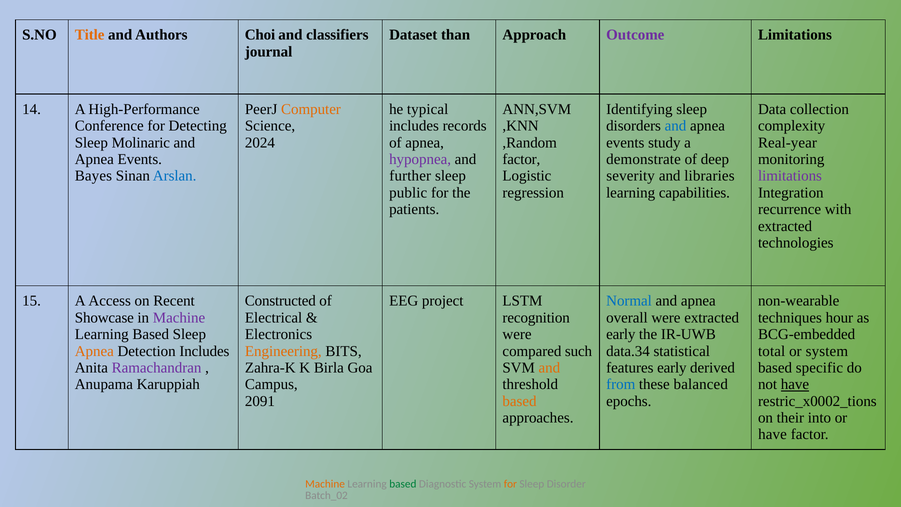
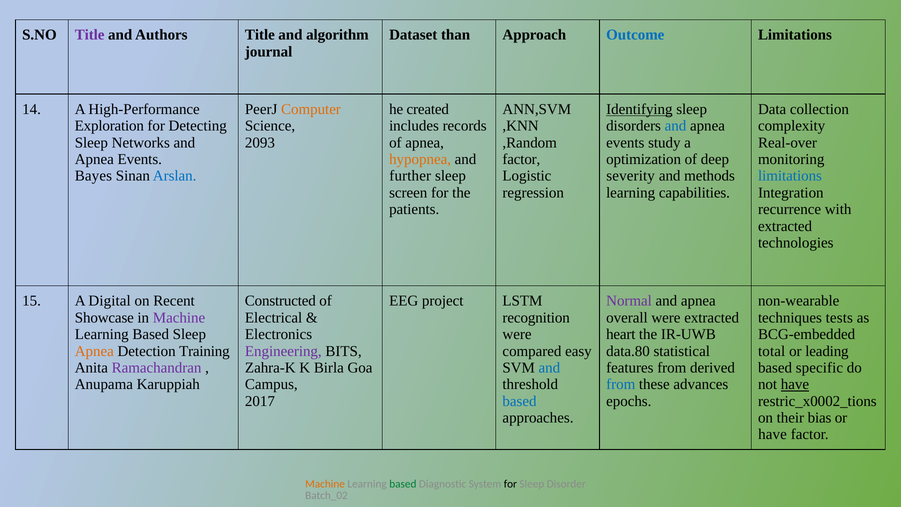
Title colour: orange -> purple (90, 35)
Authors Choi: Choi -> Title (260, 35)
classifiers: classifiers -> algorithm (337, 35)
Outcome colour: purple -> blue (635, 35)
typical: typical -> created (428, 109)
Identifying underline: none -> present (639, 109)
Conference: Conference -> Exploration (109, 126)
Molinaric: Molinaric -> Networks (141, 143)
2024: 2024 -> 2093 (260, 143)
Real-year: Real-year -> Real-over (788, 143)
hypopnea colour: purple -> orange (420, 159)
demonstrate: demonstrate -> optimization (644, 159)
libraries: libraries -> methods (710, 176)
limitations colour: purple -> blue (790, 176)
public: public -> screen (408, 193)
Access: Access -> Digital (110, 301)
Normal colour: blue -> purple (629, 301)
hour: hour -> tests (839, 318)
early: early -> heart (621, 334)
Detection Includes: Includes -> Training (204, 351)
Engineering colour: orange -> purple (283, 351)
such: such -> easy (578, 351)
data.34: data.34 -> data.80 (628, 351)
or system: system -> leading (827, 351)
and colour: orange -> blue (549, 368)
features early: early -> from (672, 368)
balanced: balanced -> advances (701, 384)
2091: 2091 -> 2017 (260, 401)
based colour: orange -> blue (520, 401)
into: into -> bias (820, 418)
for colour: orange -> black (510, 484)
